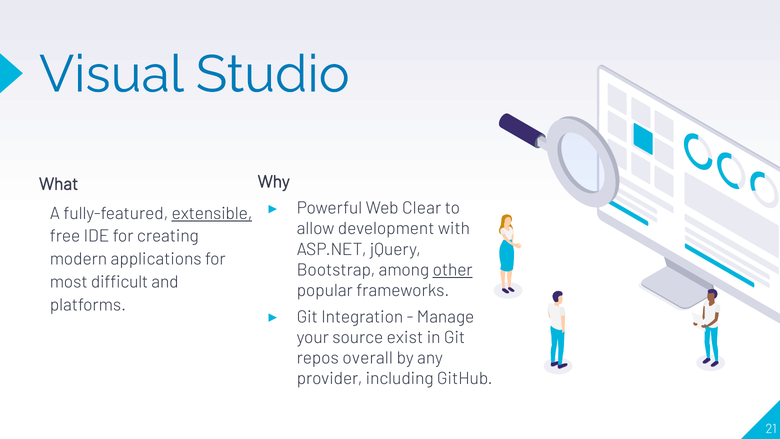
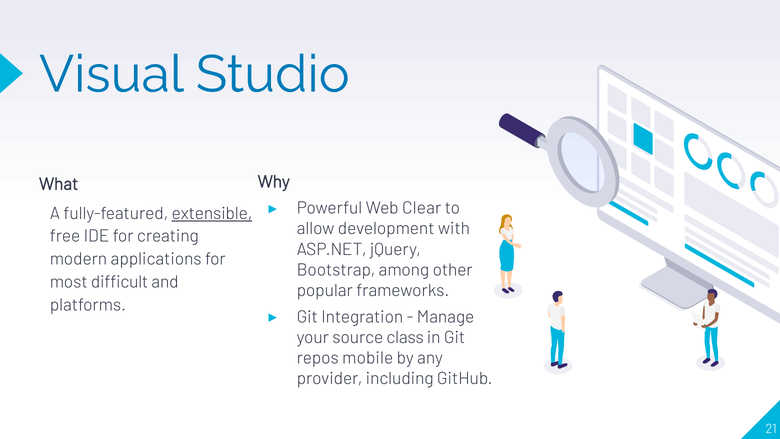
other underline: present -> none (453, 270)
exist: exist -> class (405, 337)
overall: overall -> mobile (368, 358)
